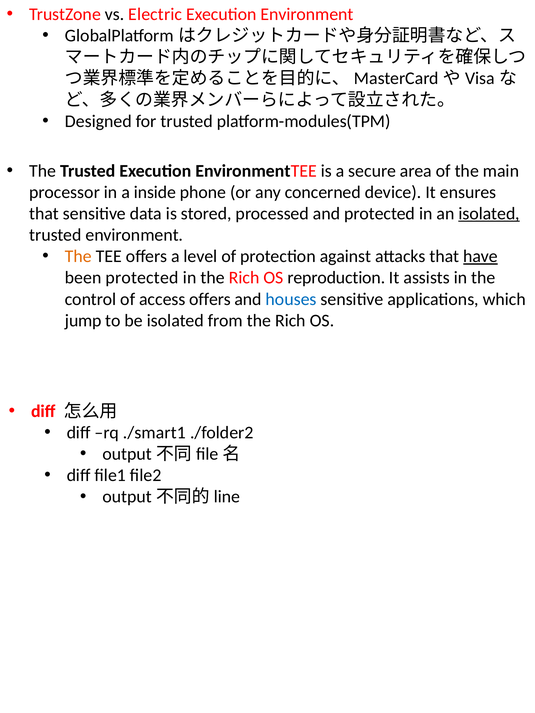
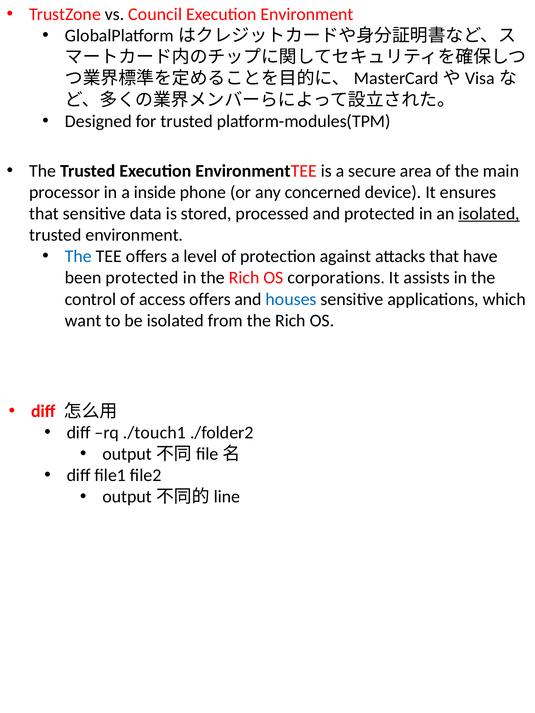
Electric: Electric -> Council (155, 14)
The colour: orange -> blue (78, 256)
have underline: present -> none (480, 256)
reproduction: reproduction -> corporations (336, 278)
jump: jump -> want (83, 321)
./smart1: ./smart1 -> ./touch1 (154, 433)
